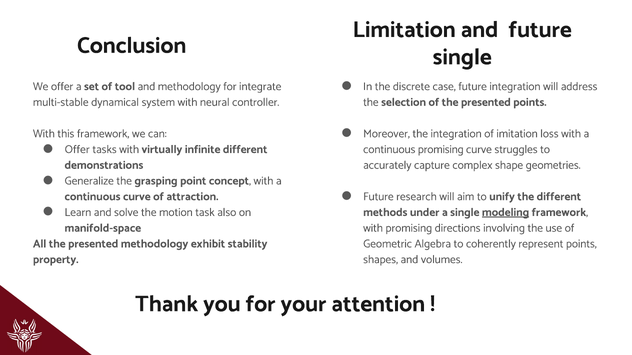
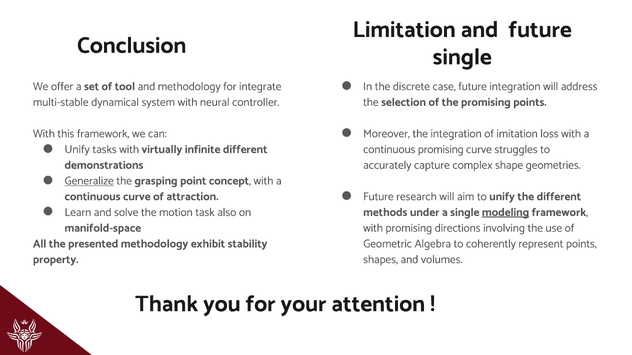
of the presented: presented -> promising (486, 102)
Offer: Offer -> Unify (77, 149)
Generalize underline: none -> present (89, 181)
